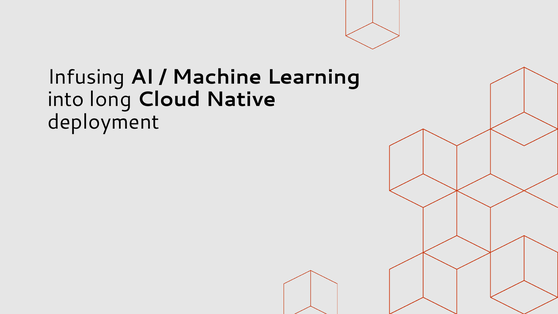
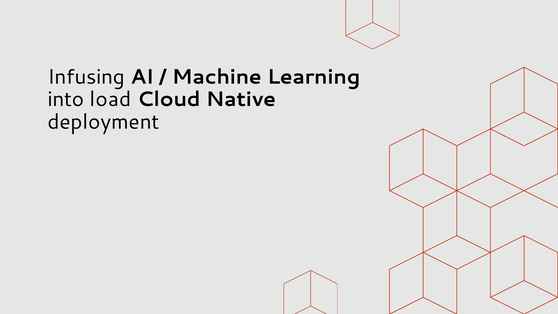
long: long -> load (110, 99)
